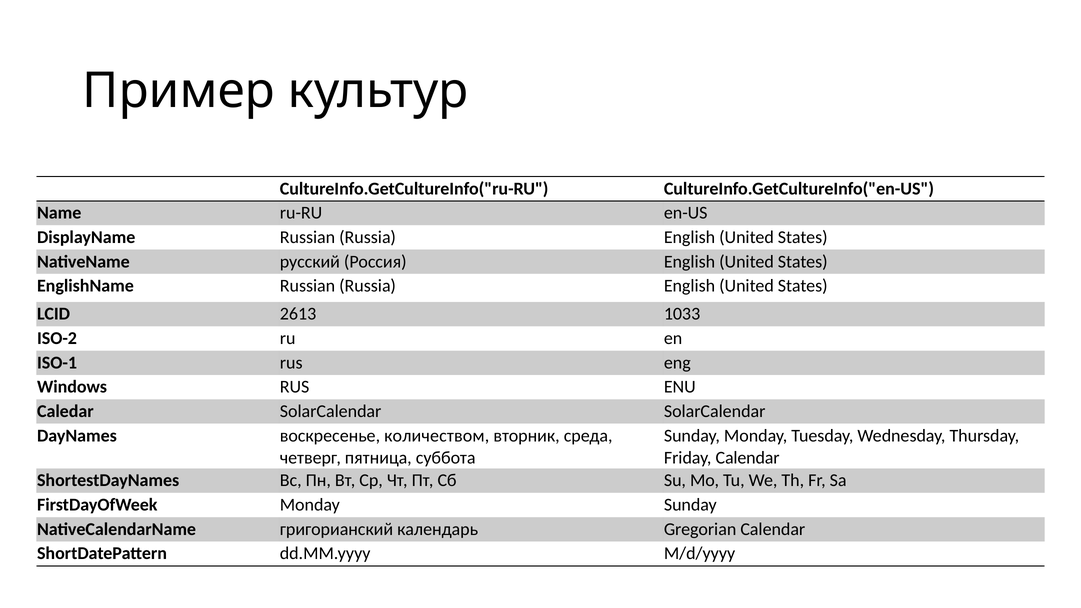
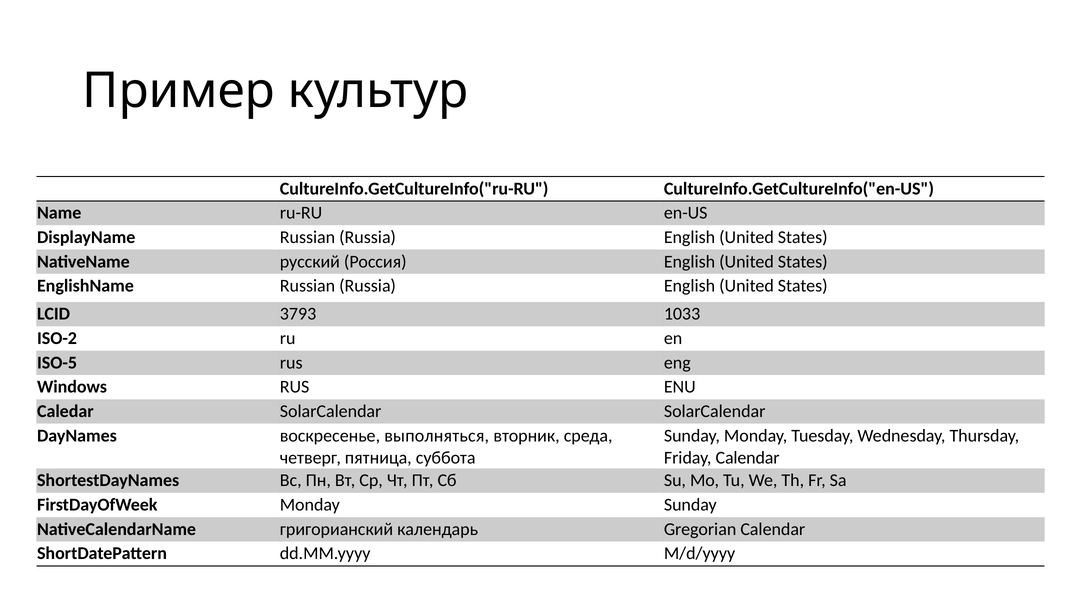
2613: 2613 -> 3793 (298, 314)
ISO-1: ISO-1 -> ISO-5 (57, 363)
количеством: количеством -> выполняться (437, 436)
